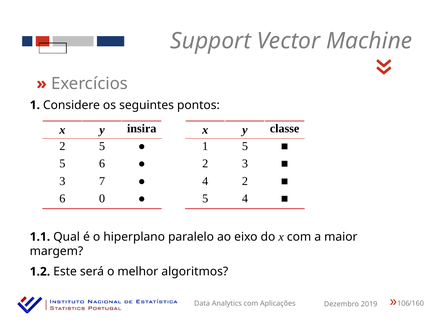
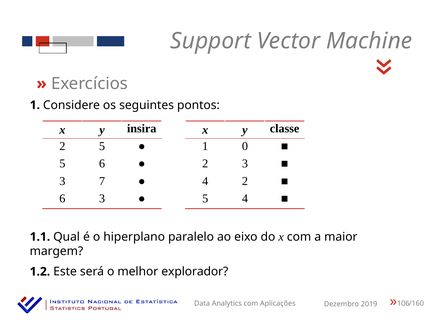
1 5: 5 -> 0 (245, 146)
6 0: 0 -> 3 (102, 199)
algoritmos: algoritmos -> explorador (195, 272)
